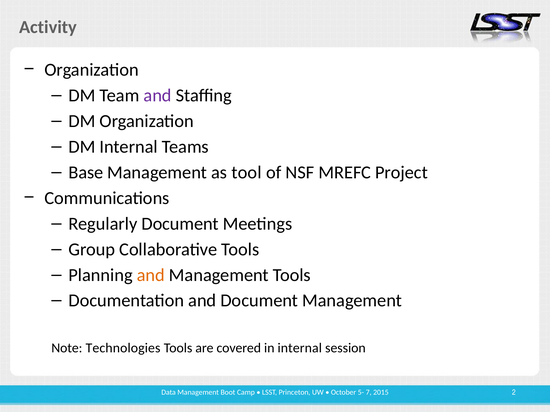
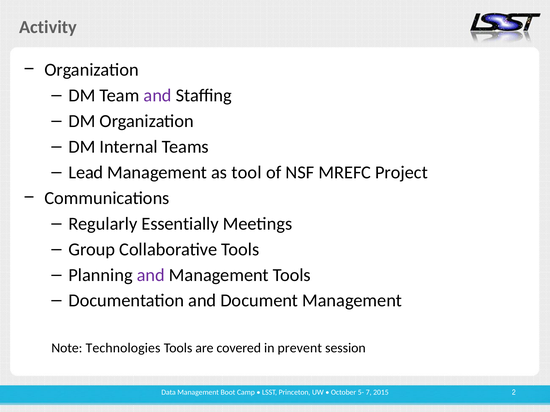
Base: Base -> Lead (86, 173)
Regularly Document: Document -> Essentially (180, 224)
and colour: orange -> purple (151, 275)
in internal: internal -> prevent (300, 348)
